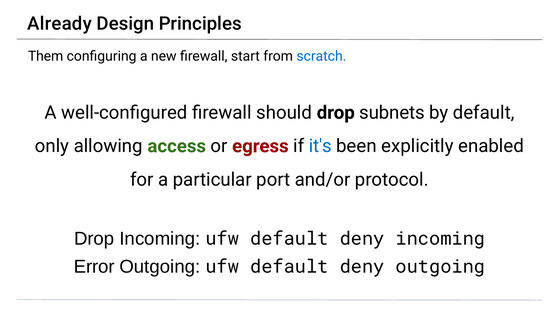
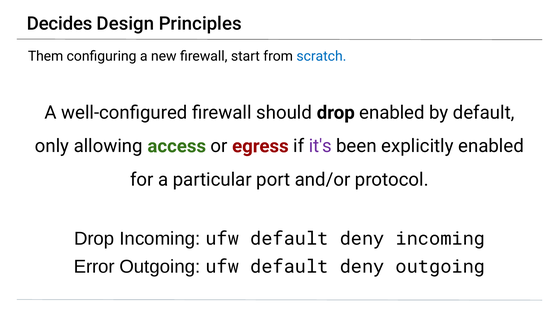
Already: Already -> Decides (60, 24)
drop subnets: subnets -> enabled (392, 113)
it's colour: blue -> purple (320, 146)
